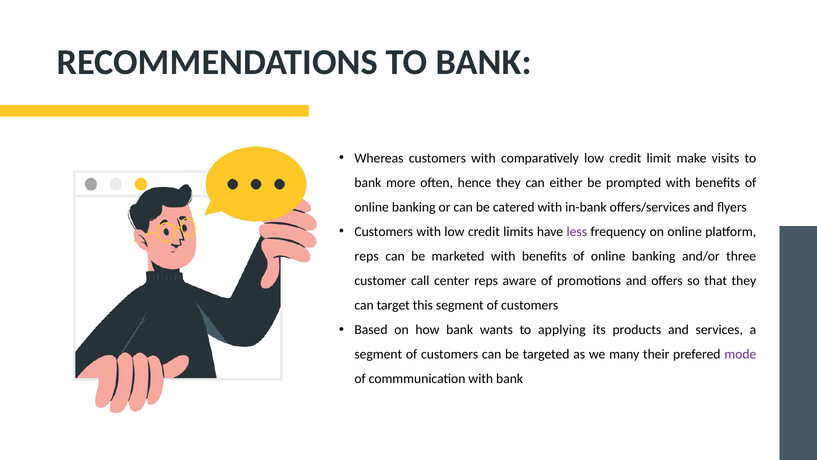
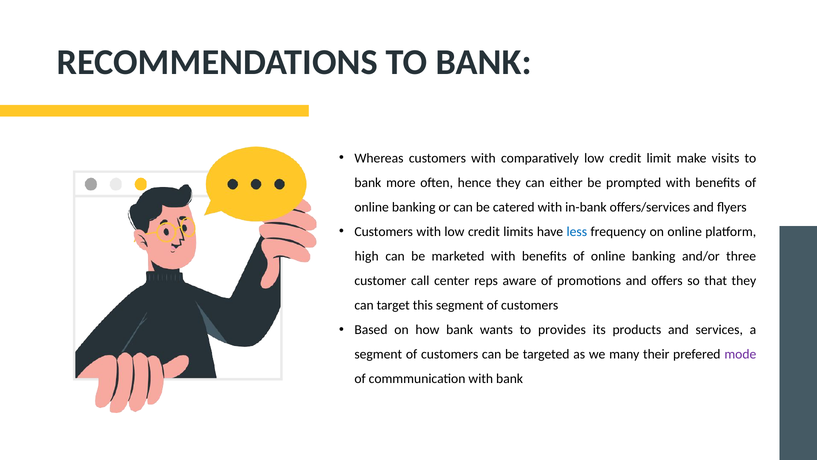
less colour: purple -> blue (577, 231)
reps: reps -> high (367, 256)
applying: applying -> provides (562, 329)
